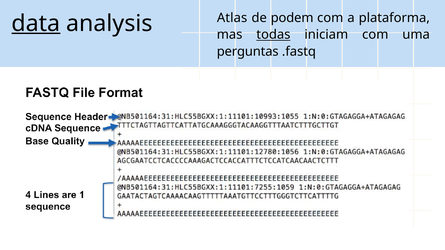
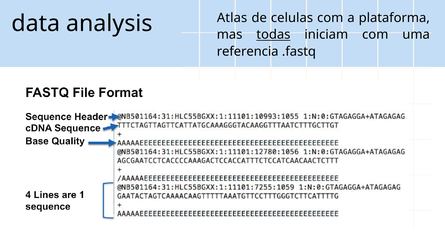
podem: podem -> celulas (292, 18)
data underline: present -> none (36, 24)
perguntas: perguntas -> referencia (248, 52)
